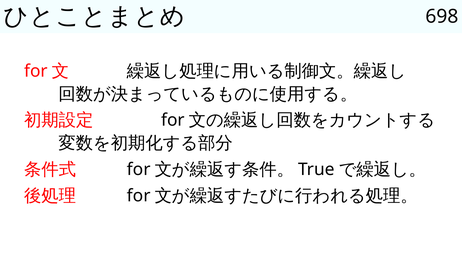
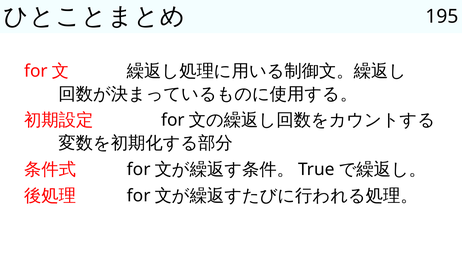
698: 698 -> 195 (442, 16)
